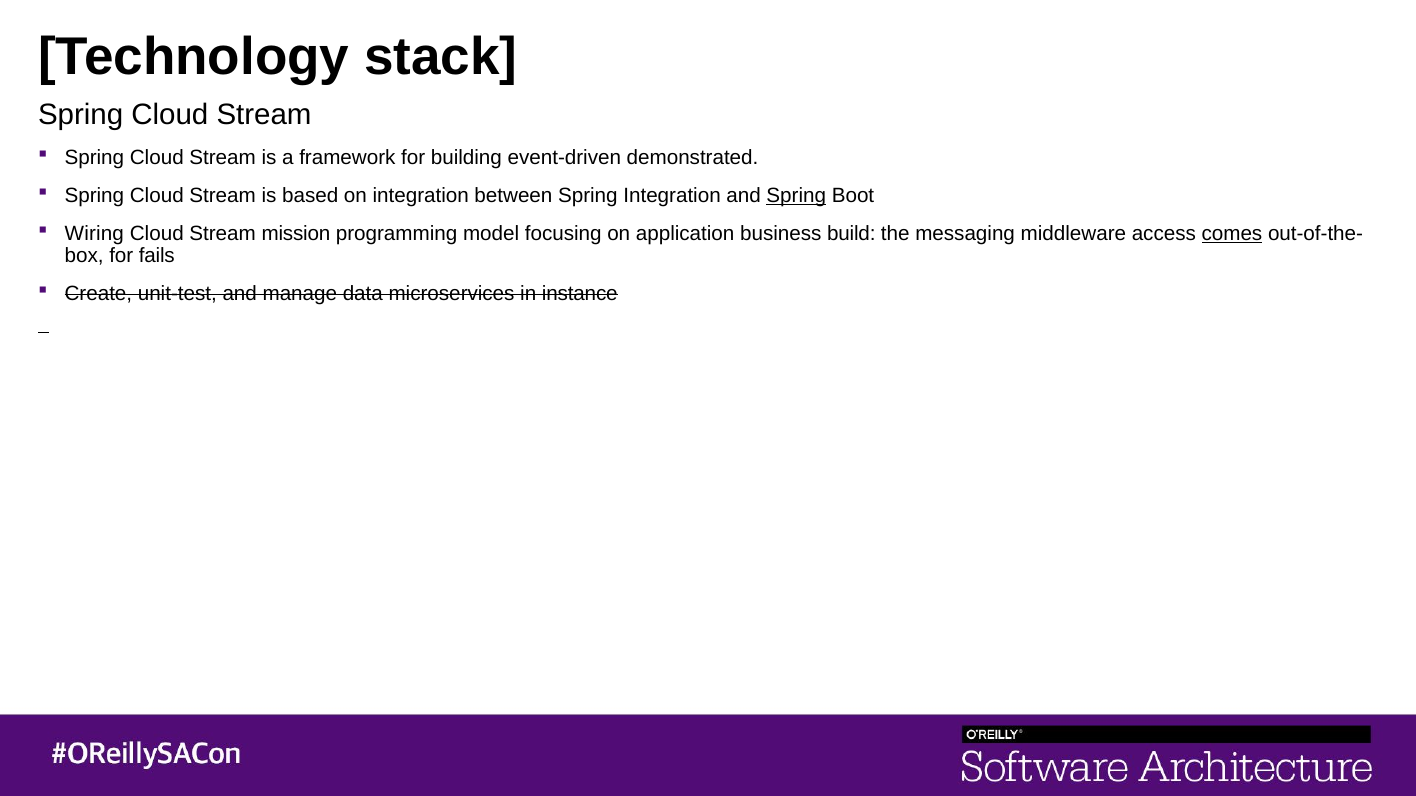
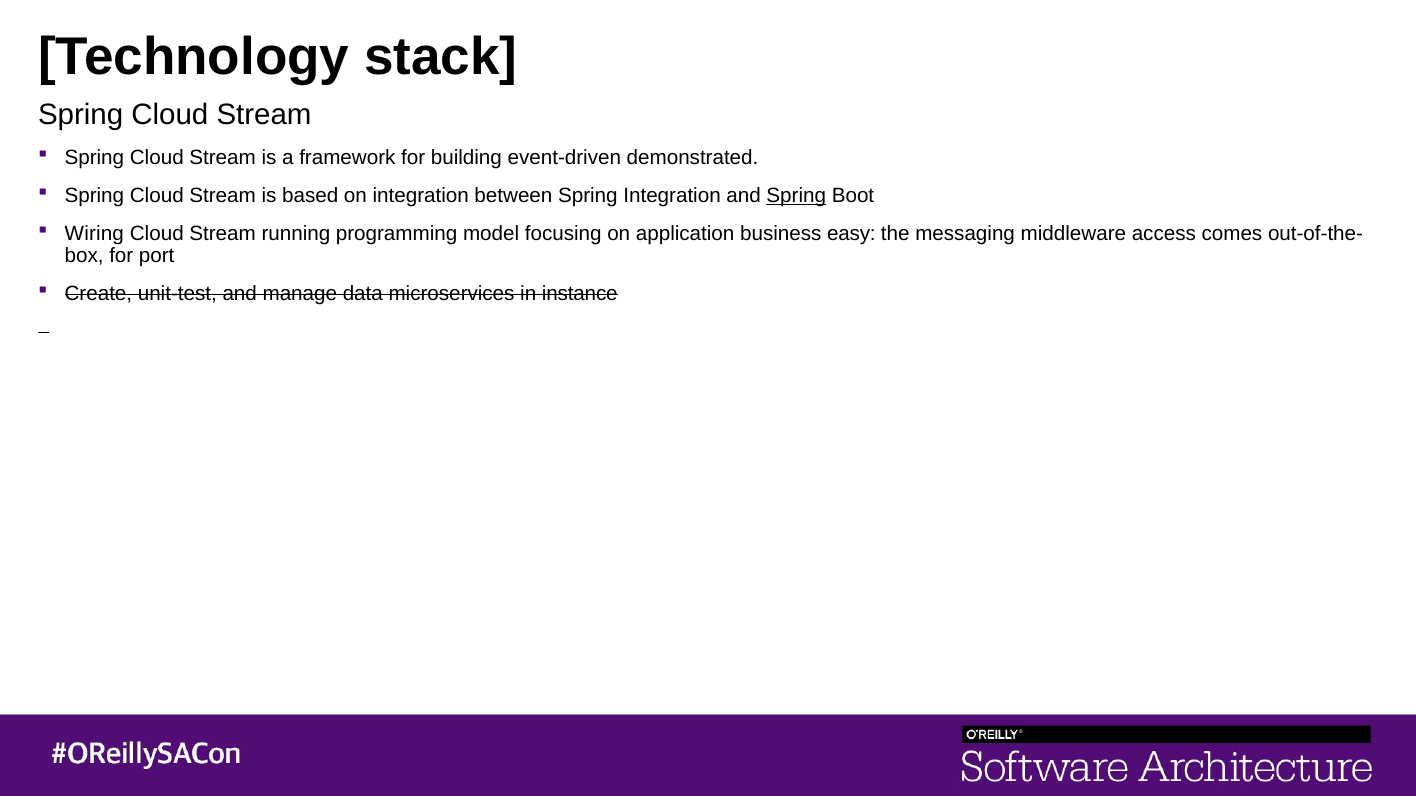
mission: mission -> running (296, 234)
build: build -> easy (851, 234)
comes underline: present -> none (1232, 234)
fails: fails -> port (157, 256)
